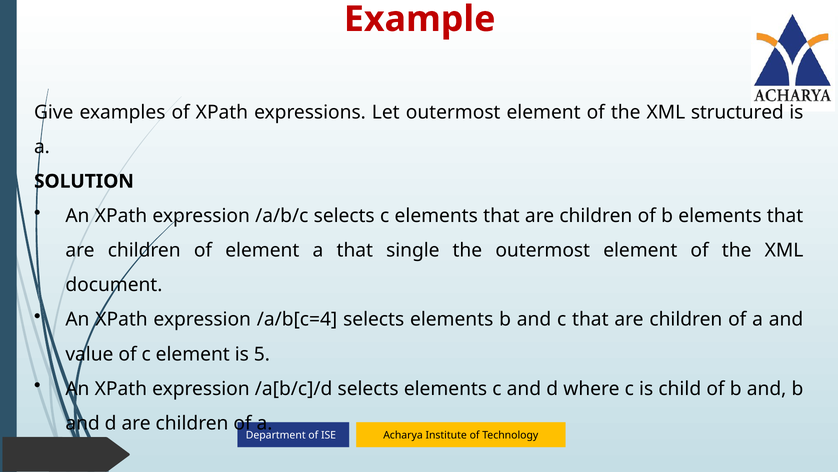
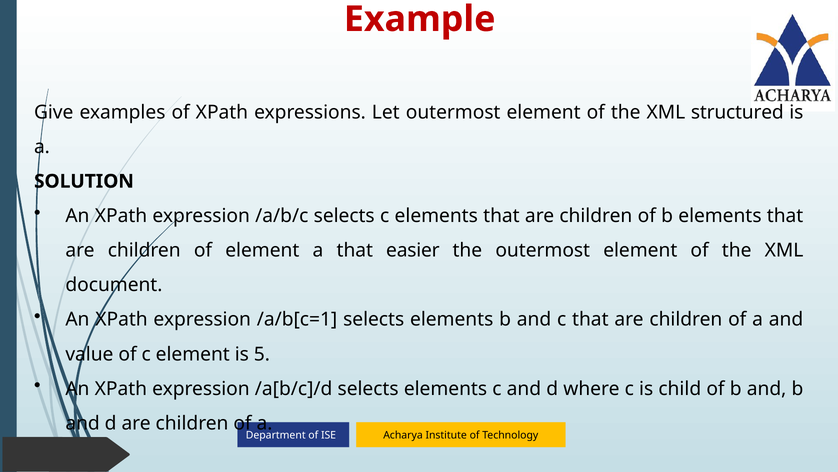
single: single -> easier (413, 250)
/a/b[c=4: /a/b[c=4 -> /a/b[c=1 (297, 319)
